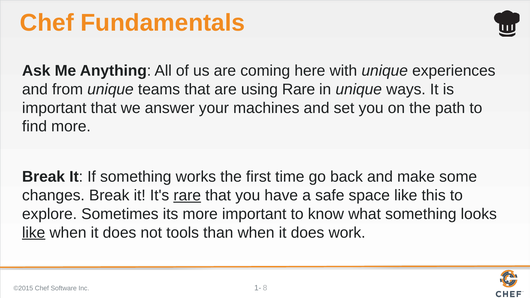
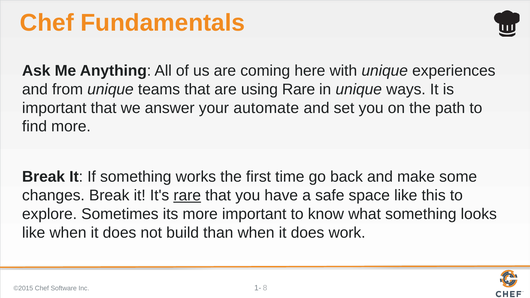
machines: machines -> automate (266, 108)
like underline: present -> none (34, 233)
tools: tools -> build (183, 233)
